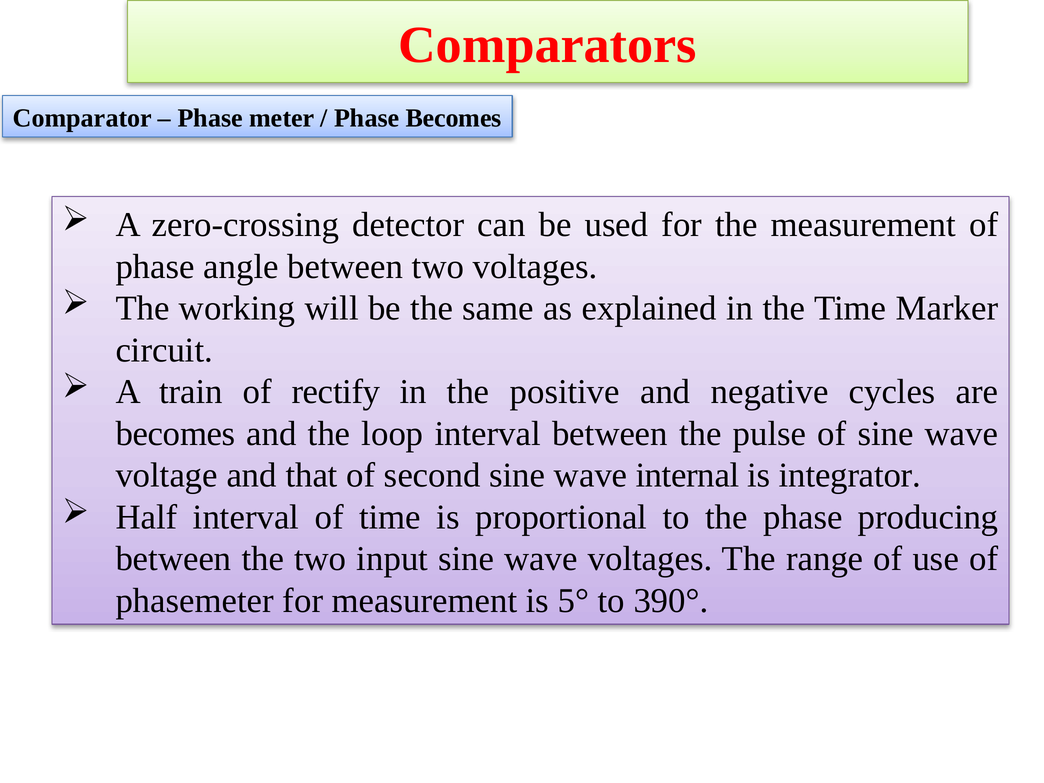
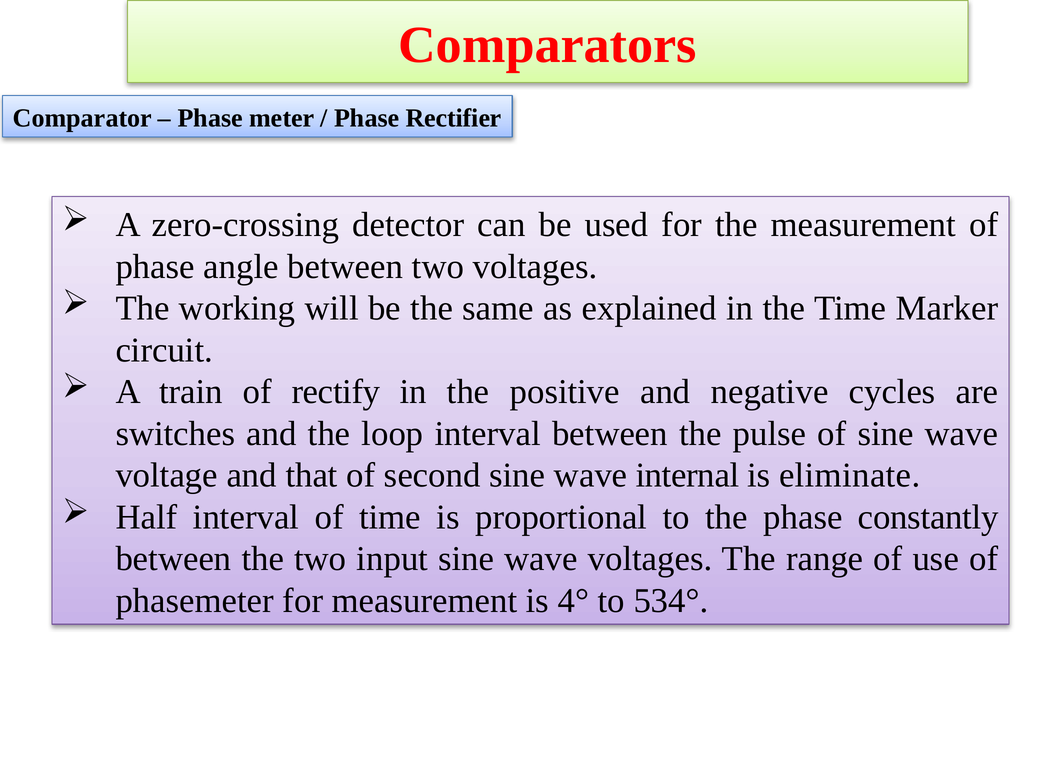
Phase Becomes: Becomes -> Rectifier (454, 118)
becomes: becomes -> switches (175, 434)
integrator: integrator -> eliminate (850, 475)
producing: producing -> constantly (928, 517)
5°: 5° -> 4° (573, 601)
390°: 390° -> 534° (671, 601)
